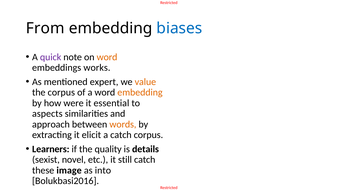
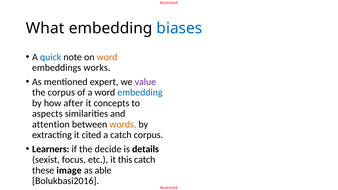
From: From -> What (45, 28)
quick colour: purple -> blue (51, 57)
value colour: orange -> purple (145, 82)
embedding colour: orange -> blue (140, 93)
were: were -> after (73, 103)
essential: essential -> concepts (111, 103)
approach: approach -> attention (51, 124)
elicit: elicit -> cited (92, 135)
quality: quality -> decide (108, 149)
novel: novel -> focus (74, 160)
still: still -> this (125, 160)
into: into -> able (103, 170)
